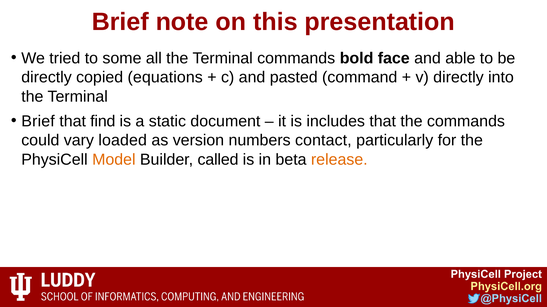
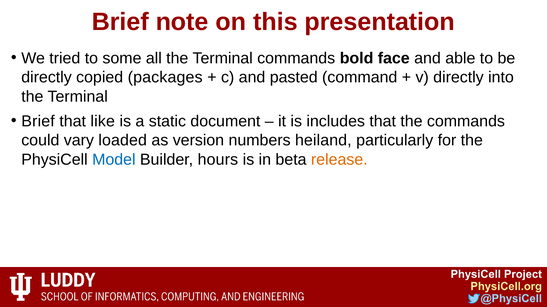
equations: equations -> packages (165, 78)
find: find -> like (103, 122)
contact: contact -> heiland (323, 141)
Model colour: orange -> blue (114, 160)
called: called -> hours (218, 160)
